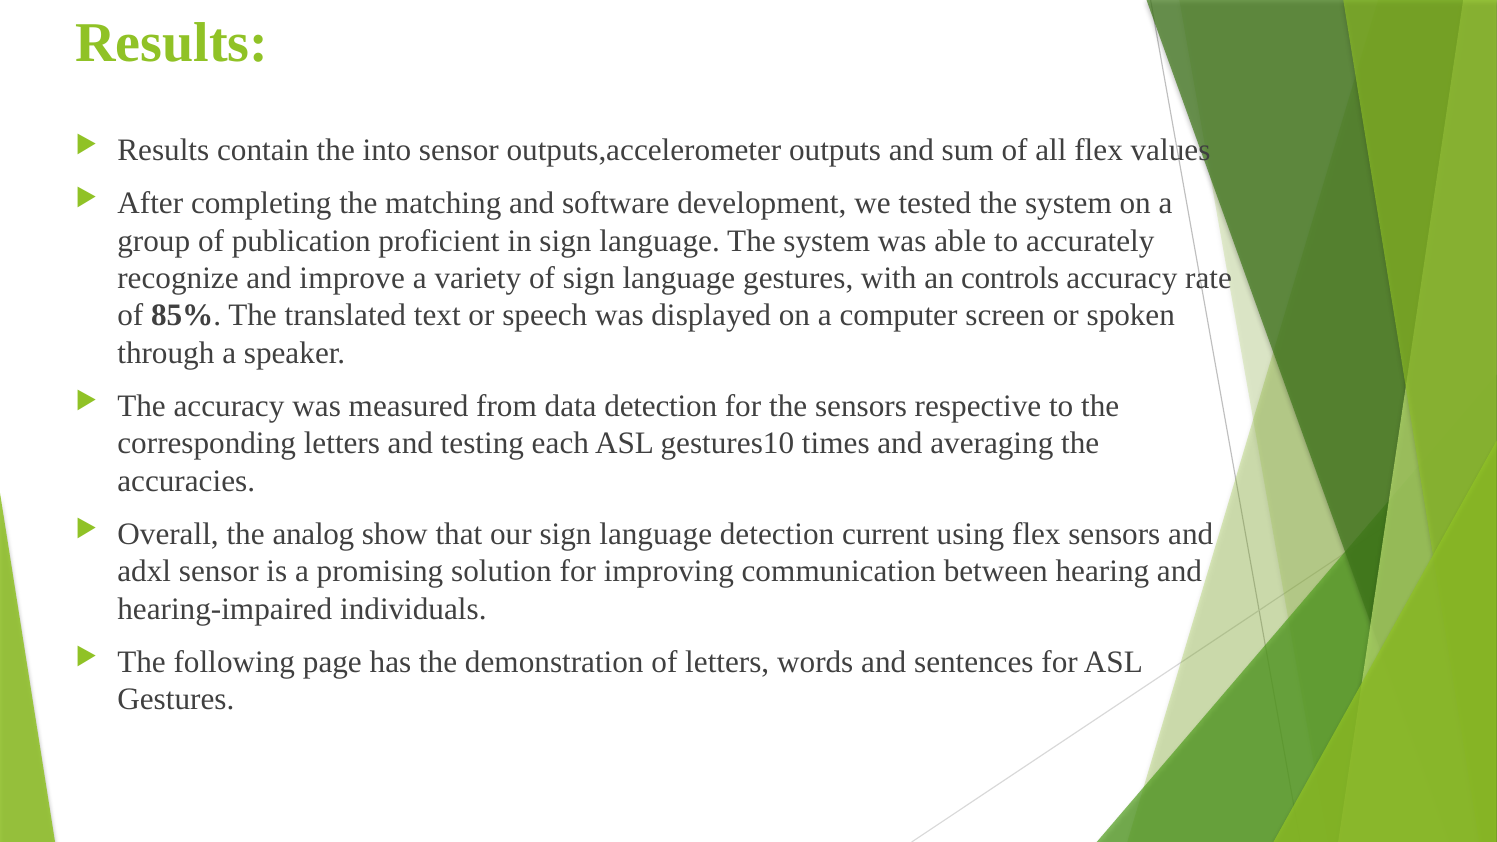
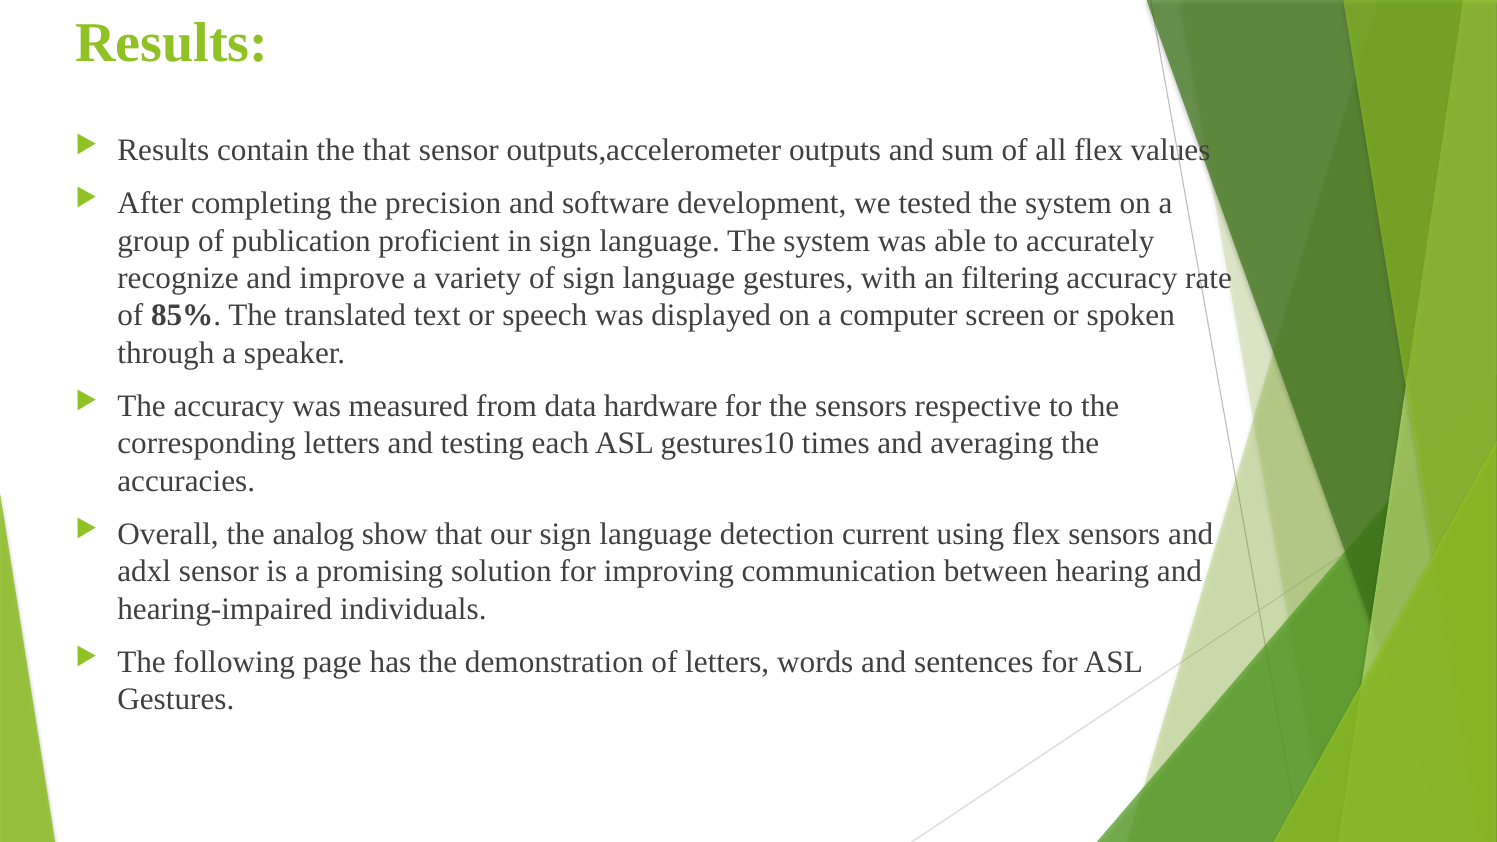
the into: into -> that (387, 150)
matching: matching -> precision (443, 203)
controls: controls -> filtering (1010, 278)
data detection: detection -> hardware (661, 406)
